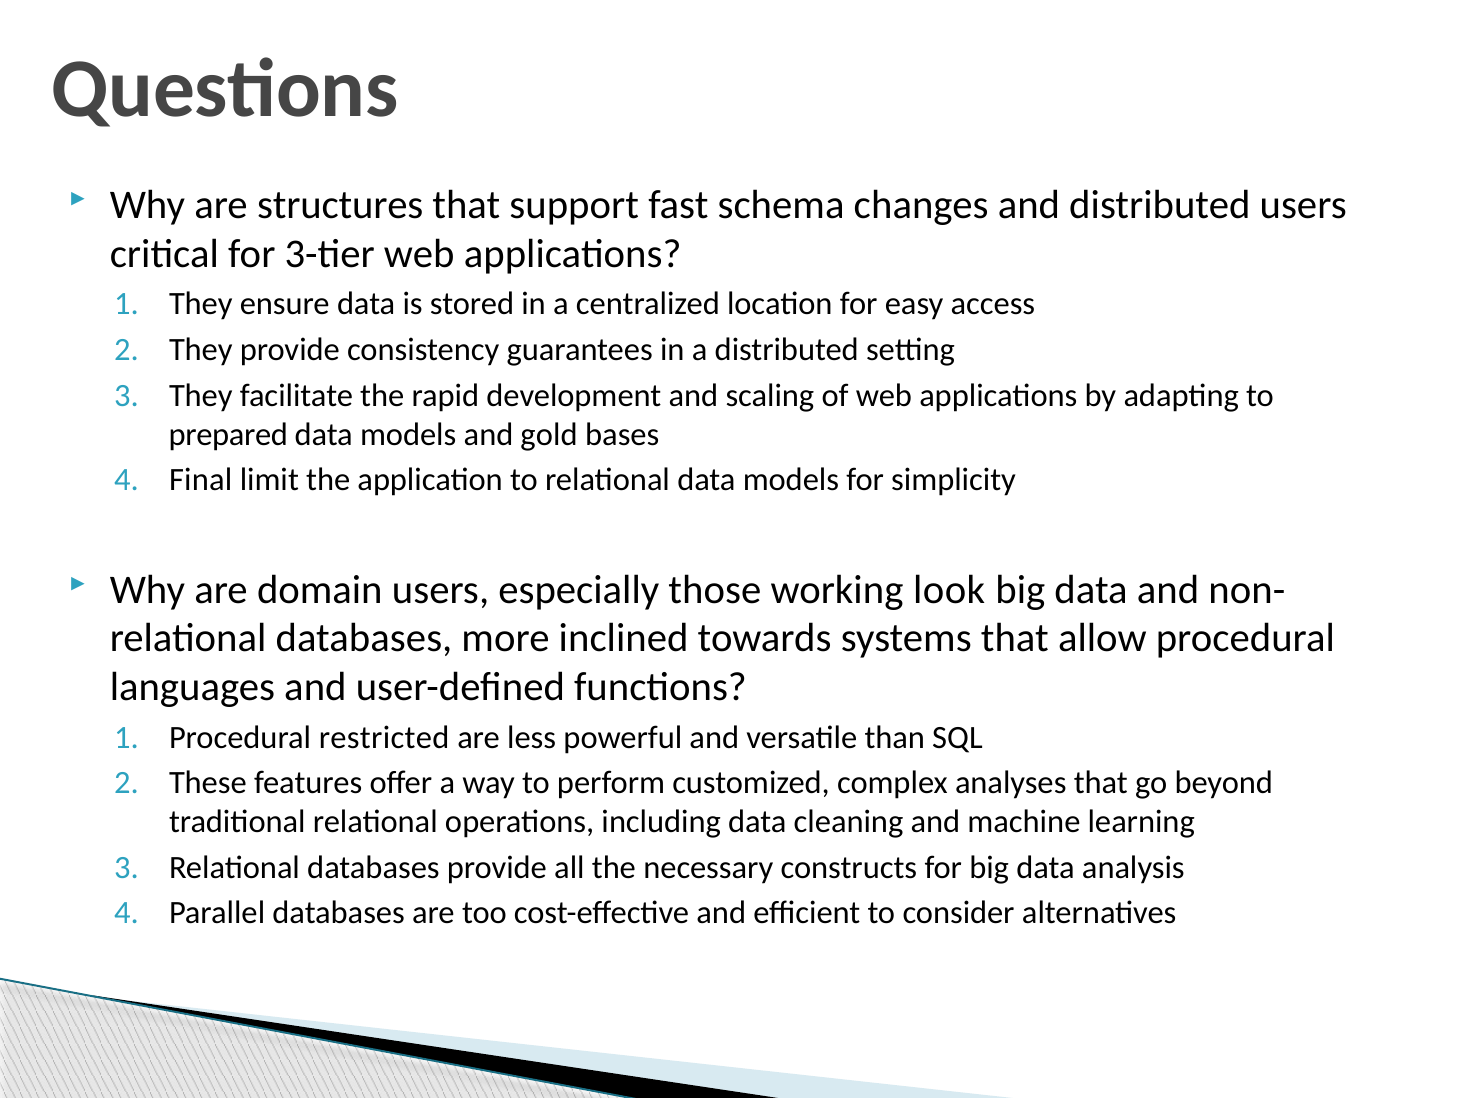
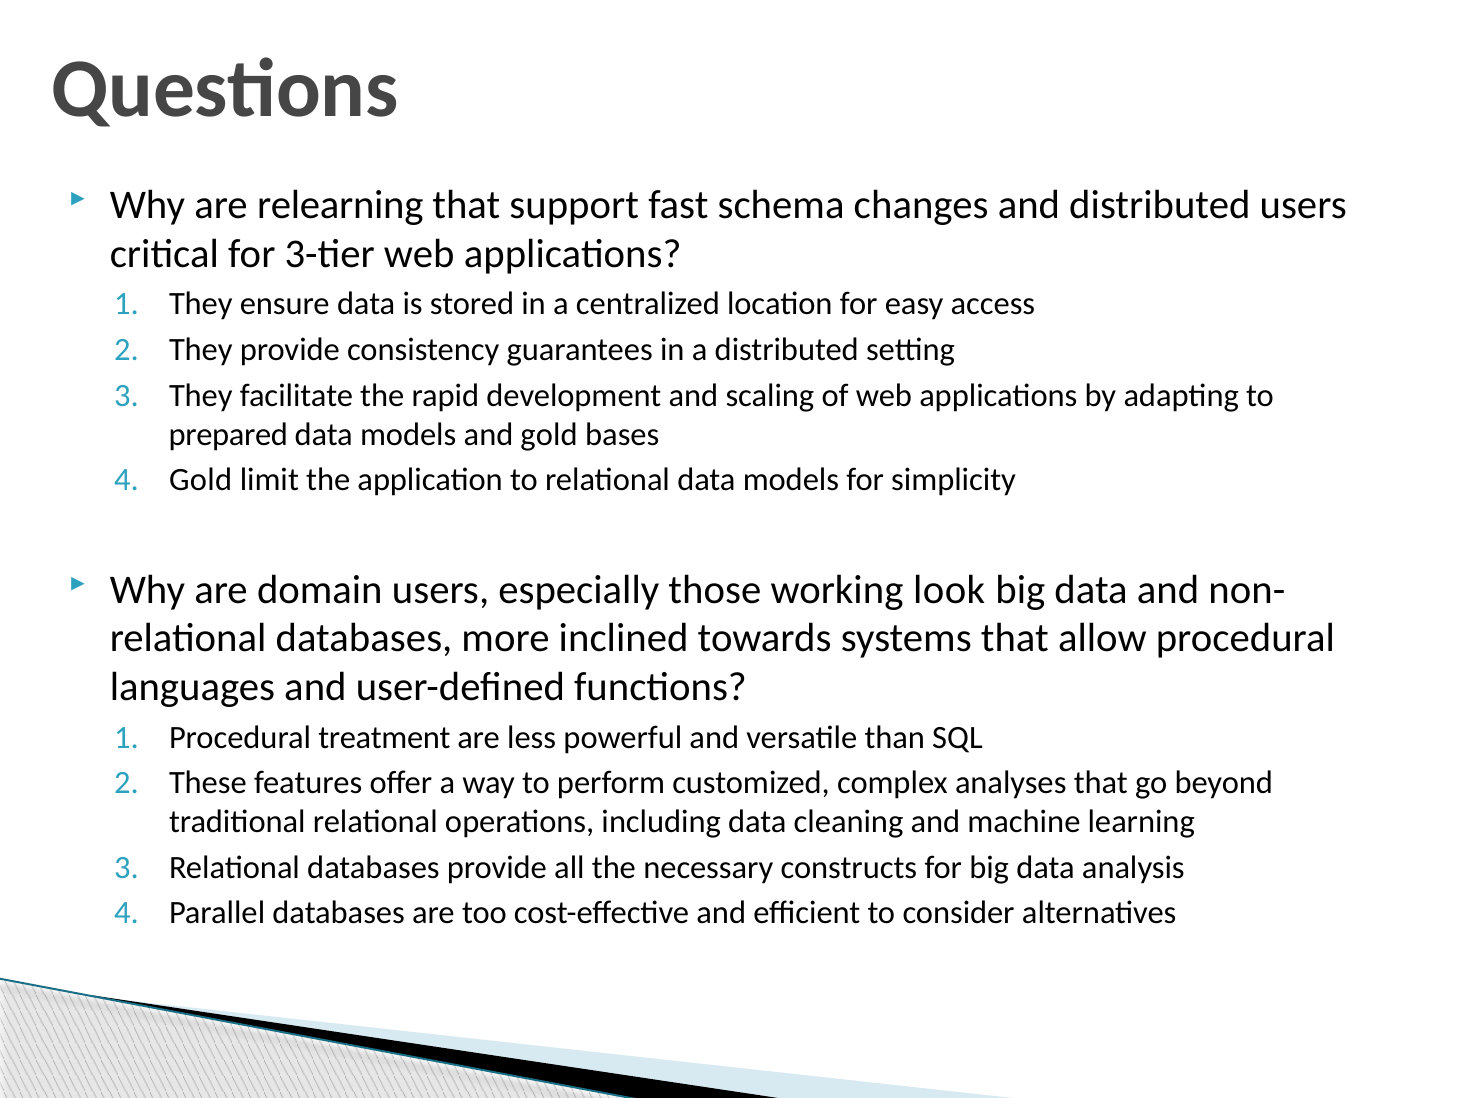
structures: structures -> relearning (340, 206)
Final: Final -> Gold (201, 480)
restricted: restricted -> treatment (384, 738)
